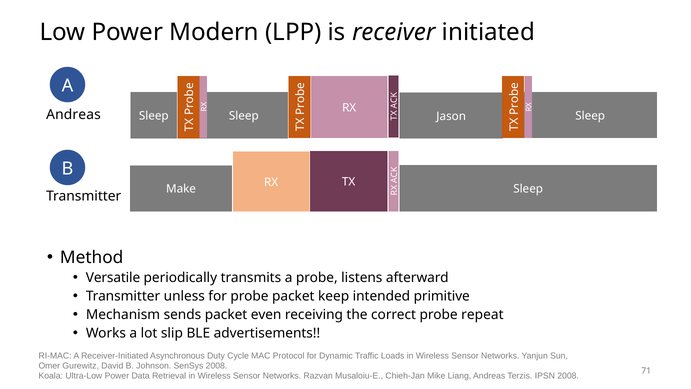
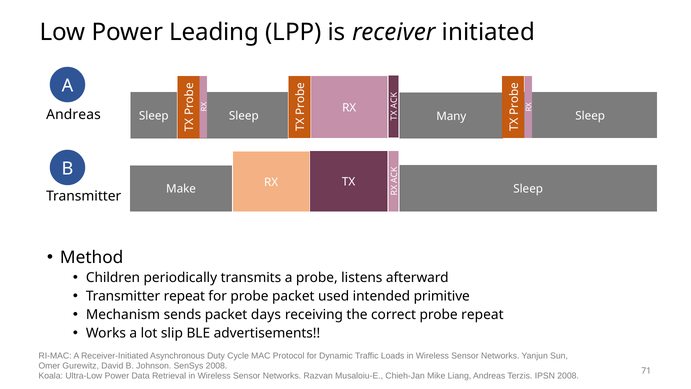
Modern: Modern -> Leading (214, 32)
Jason: Jason -> Many (451, 116)
Versatile: Versatile -> Children (113, 278)
Transmitter unless: unless -> repeat (184, 296)
keep: keep -> used (334, 296)
even: even -> days (266, 314)
